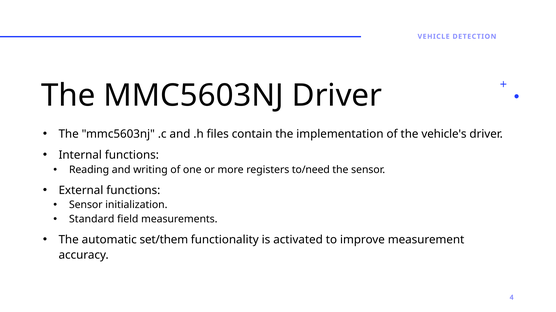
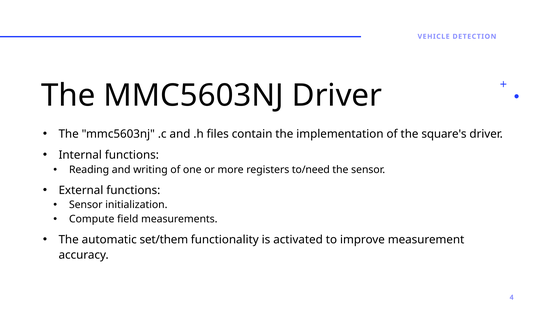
vehicle's: vehicle's -> square's (444, 134)
Standard: Standard -> Compute (92, 220)
